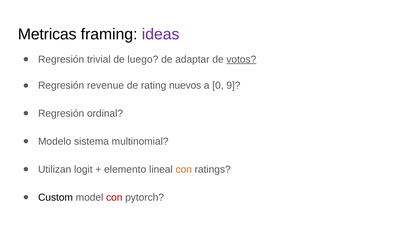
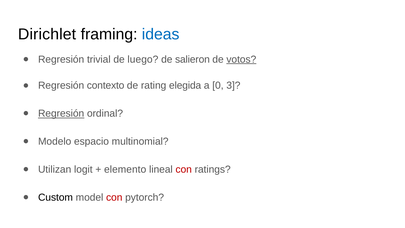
Metricas: Metricas -> Dirichlet (47, 34)
ideas colour: purple -> blue (161, 34)
adaptar: adaptar -> salieron (192, 59)
revenue: revenue -> contexto (106, 85)
nuevos: nuevos -> elegida (185, 85)
9: 9 -> 3 (233, 85)
Regresión underline: none -> present (61, 113)
sistema: sistema -> espacio (91, 141)
con colour: orange -> red (184, 169)
